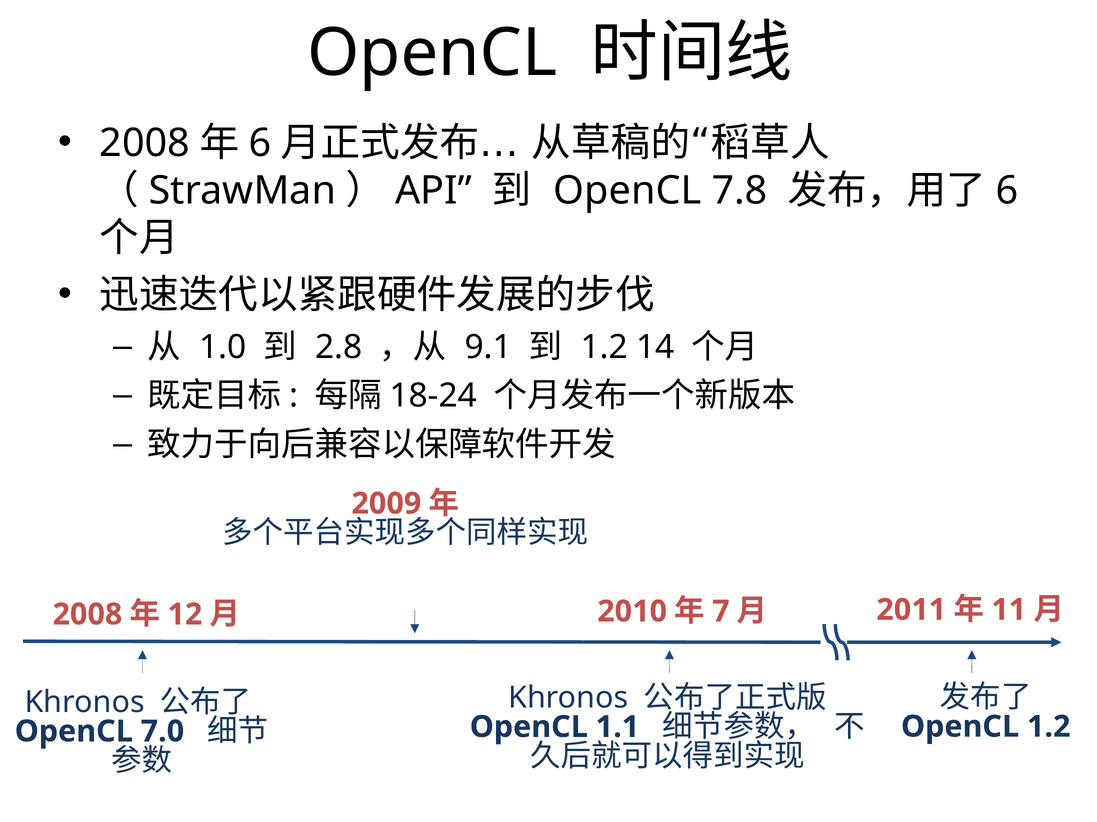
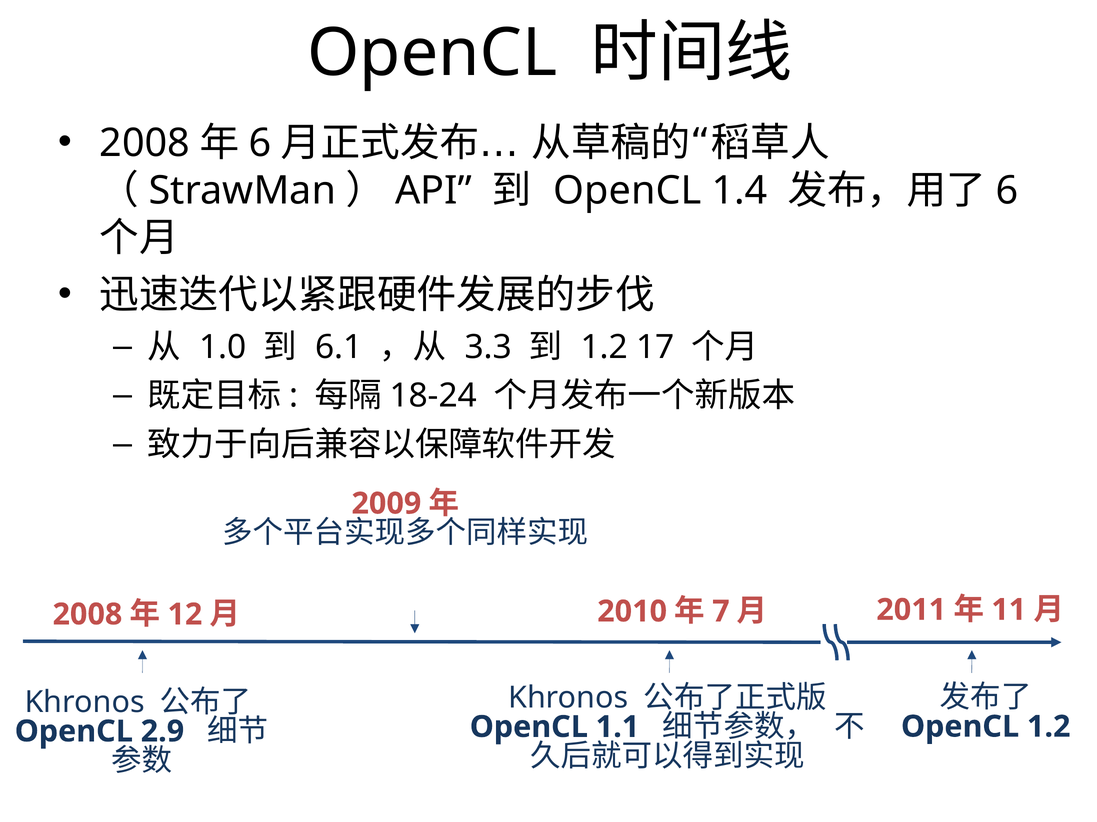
7.8: 7.8 -> 1.4 (740, 191)
2.8: 2.8 -> 6.1 (339, 347)
9.1: 9.1 -> 3.3 (488, 347)
14: 14 -> 17 (655, 347)
7.0: 7.0 -> 2.9 (162, 732)
